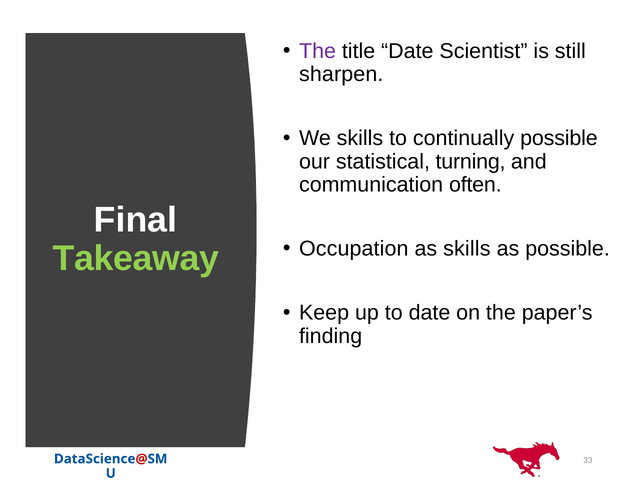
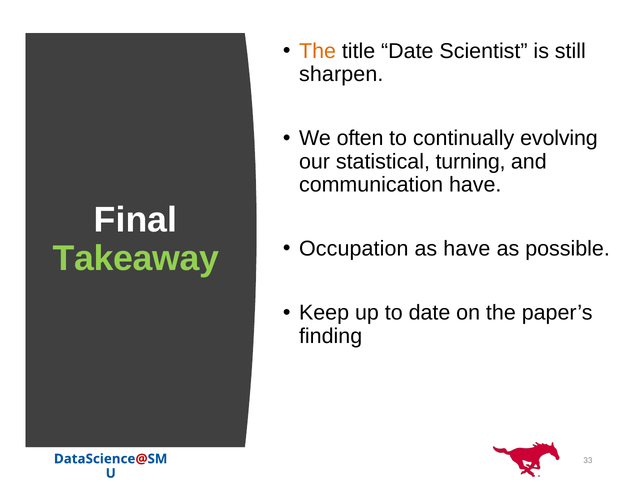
The colour: purple -> orange (318, 51)
We skills: skills -> often (360, 138)
continually possible: possible -> evolving (559, 138)
communication often: often -> have (475, 185)
as skills: skills -> have (467, 249)
